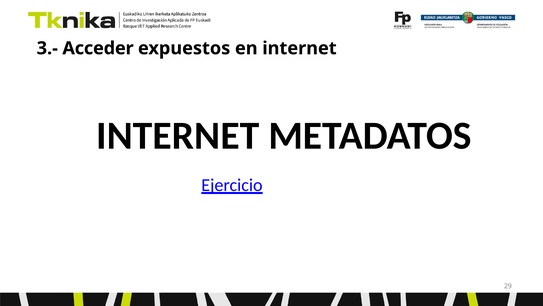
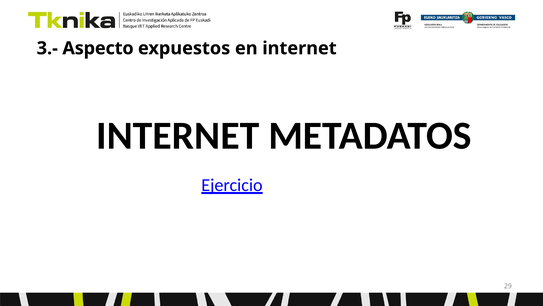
Acceder: Acceder -> Aspecto (98, 48)
